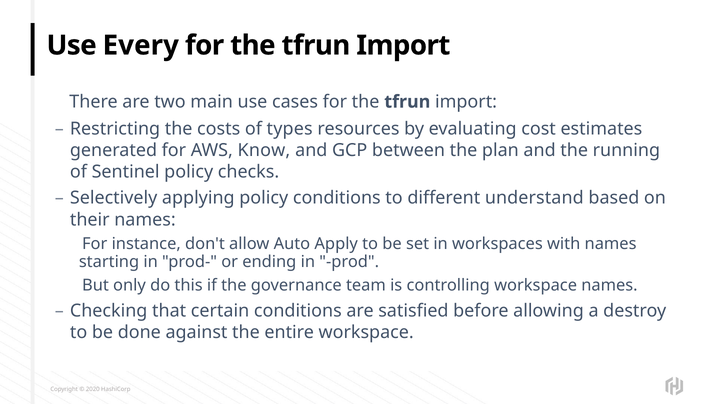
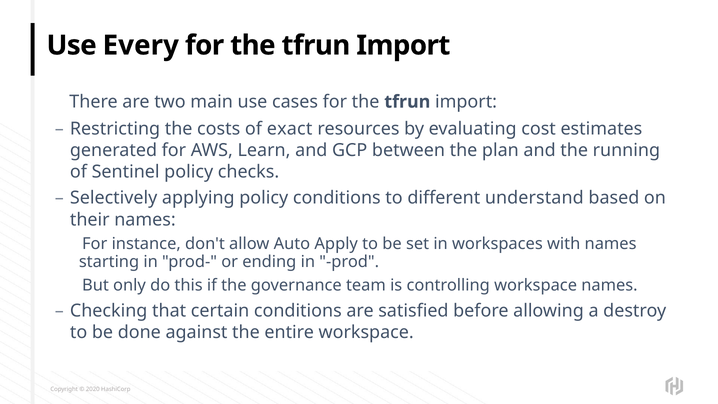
types: types -> exact (290, 129)
Know: Know -> Learn (264, 150)
